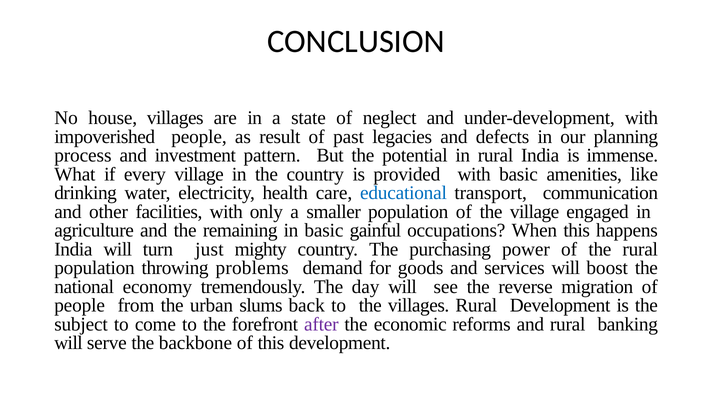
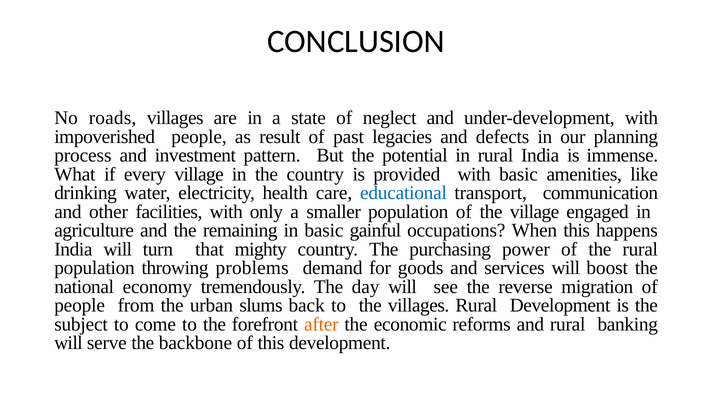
house: house -> roads (113, 118)
just: just -> that (210, 249)
after colour: purple -> orange (321, 324)
